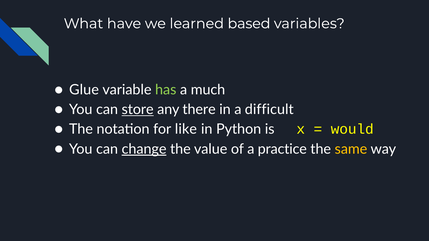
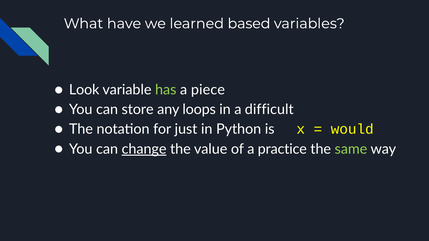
Glue: Glue -> Look (84, 90)
much: much -> piece (208, 90)
store underline: present -> none (138, 110)
there: there -> loops (199, 110)
like: like -> just (186, 129)
same colour: yellow -> light green (351, 149)
